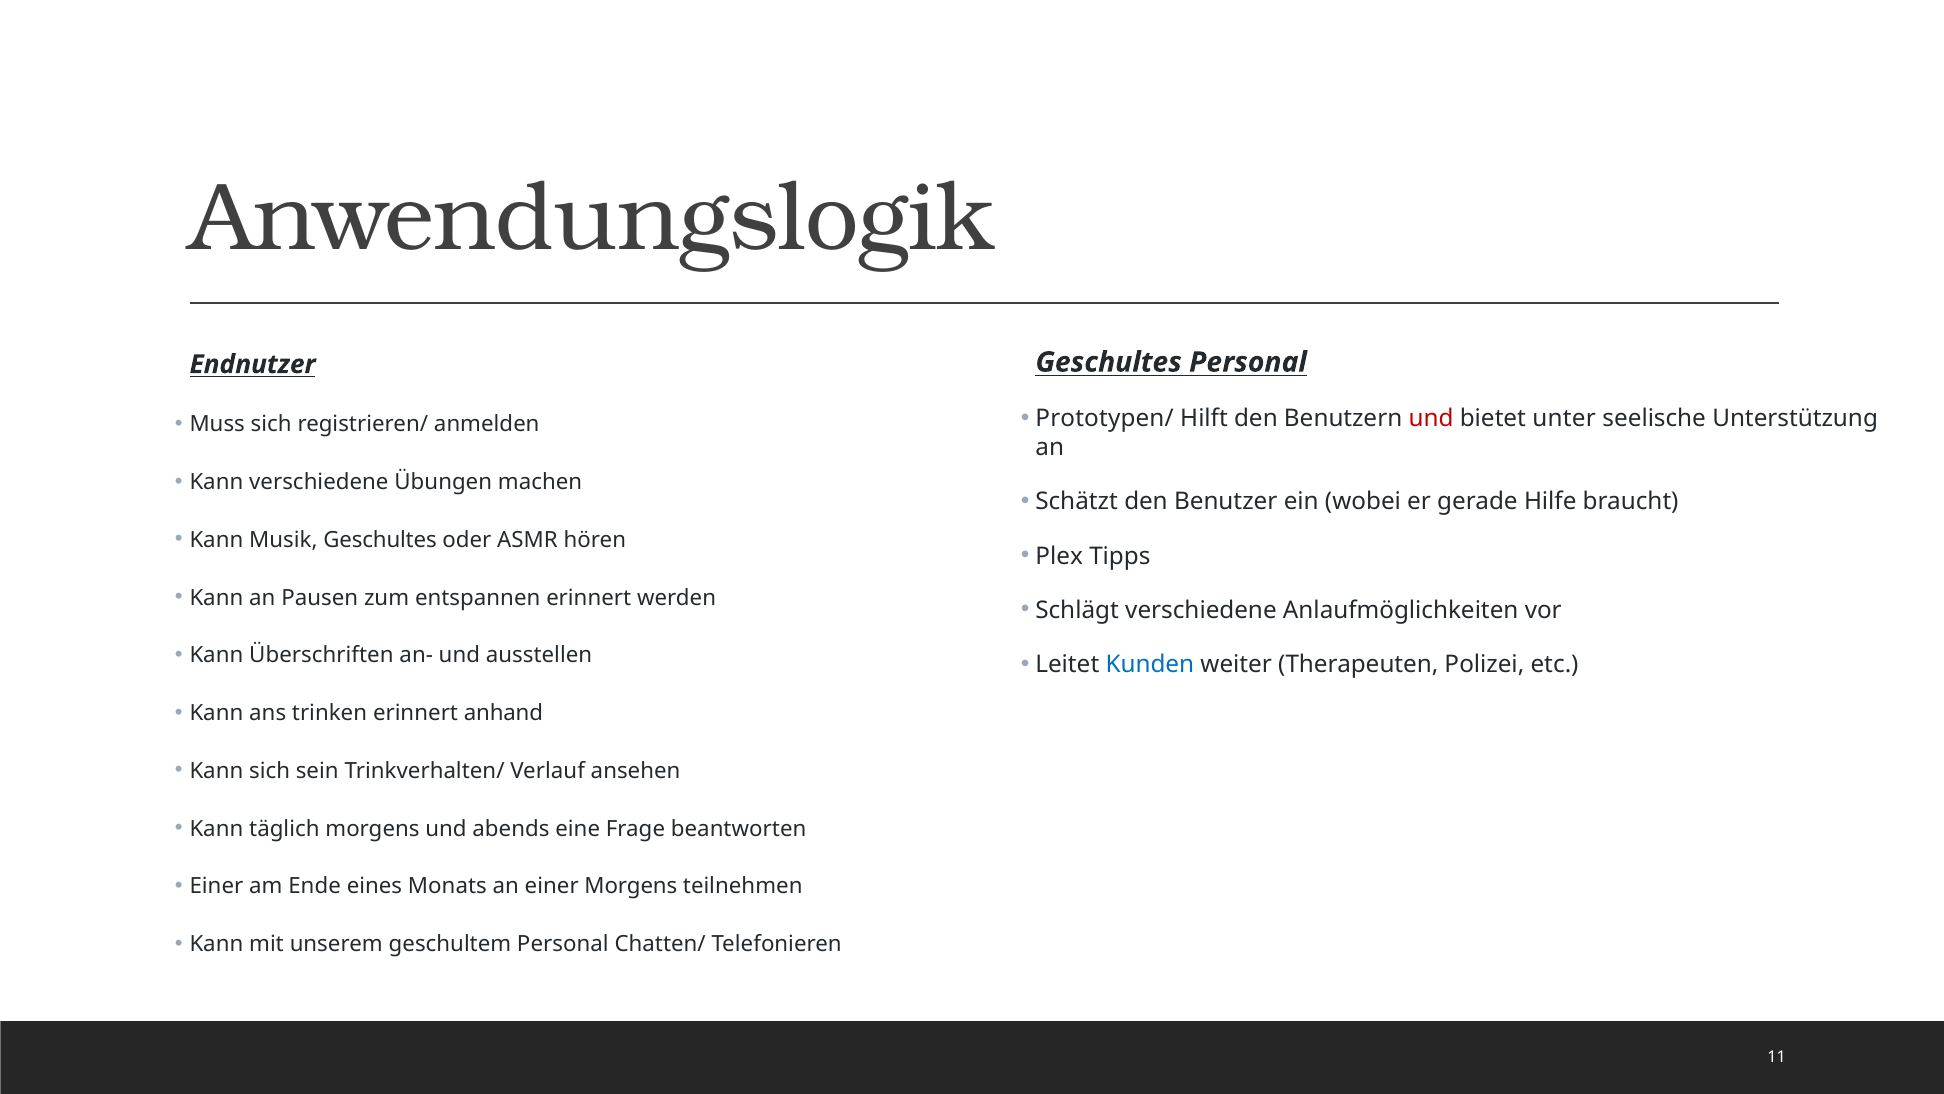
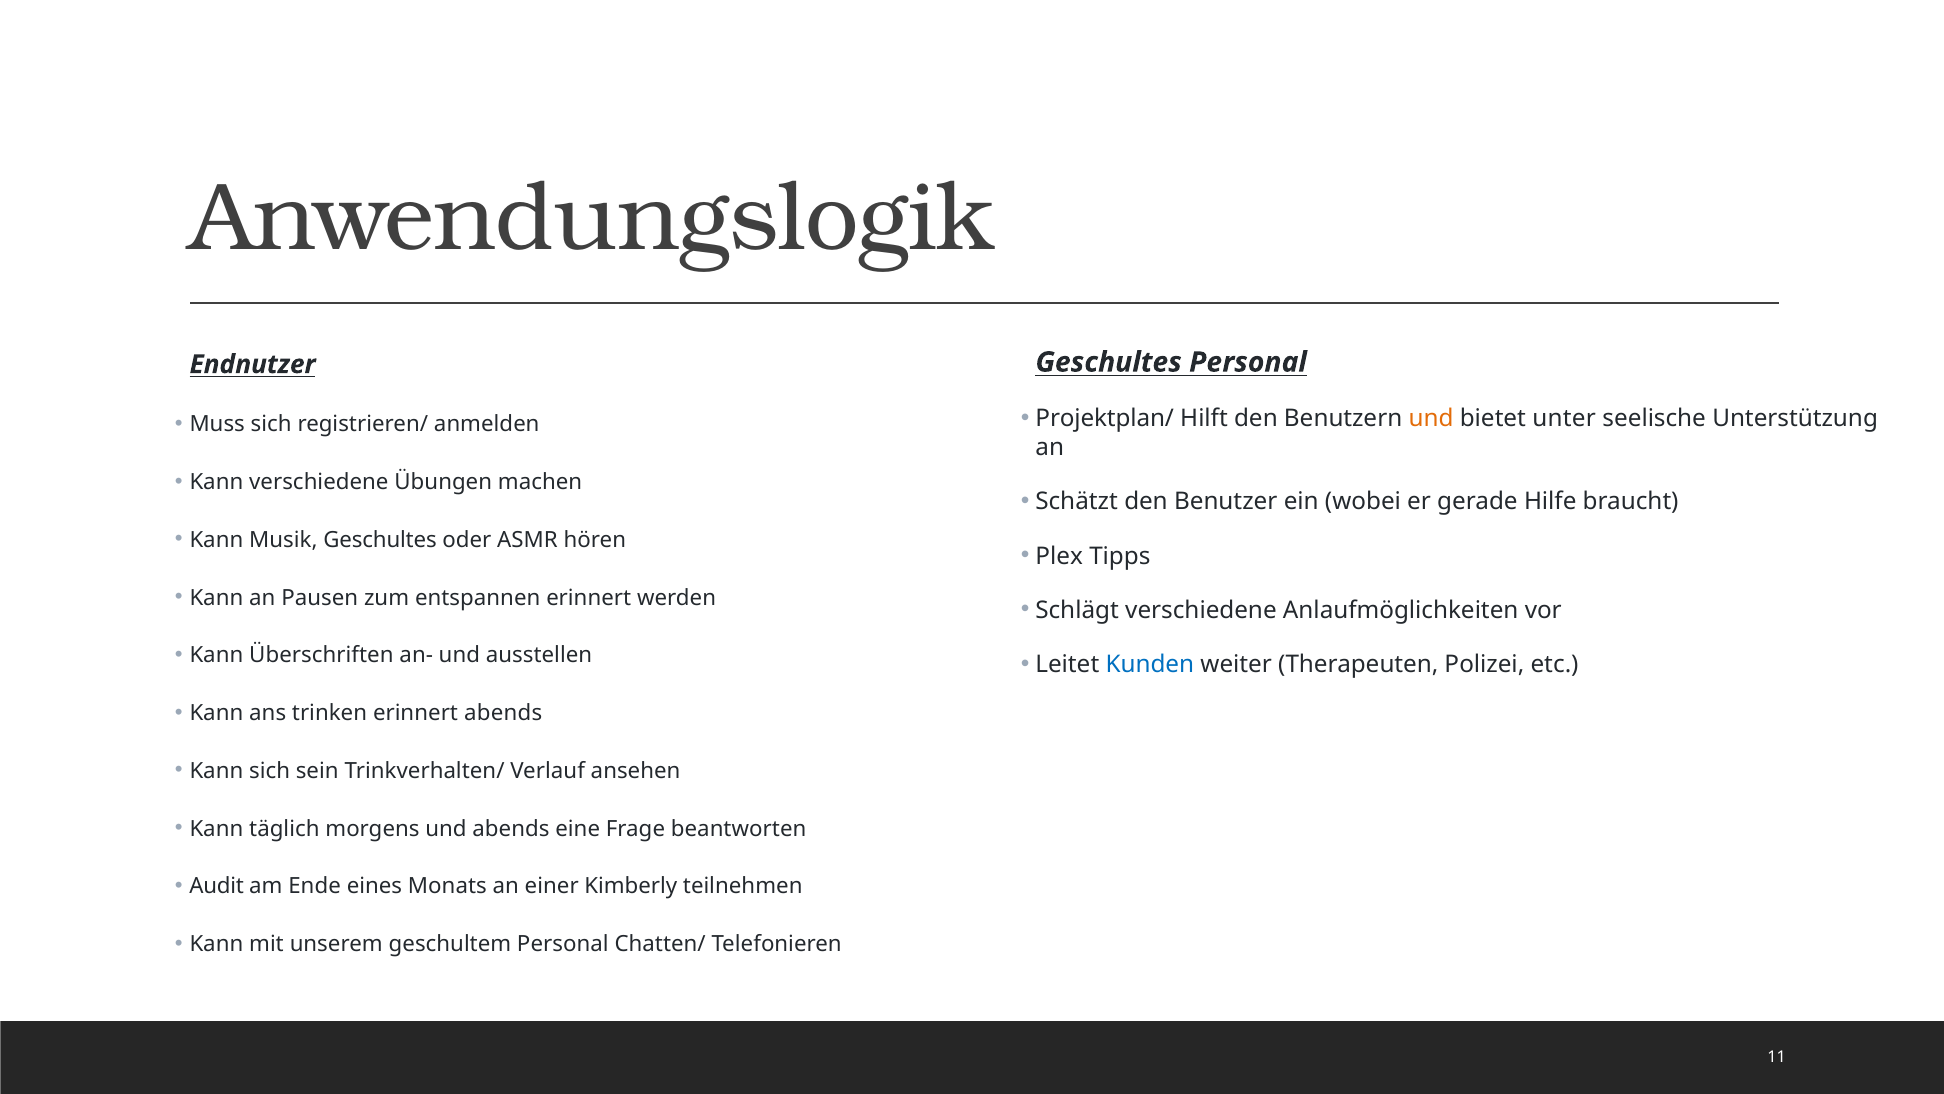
Prototypen/: Prototypen/ -> Projektplan/ (1105, 418)
und colour: red -> orange (1431, 418)
erinnert anhand: anhand -> abends (503, 713)
Einer: Einer -> Audit (217, 886)
einer Morgens: Morgens -> Kimberly (631, 886)
